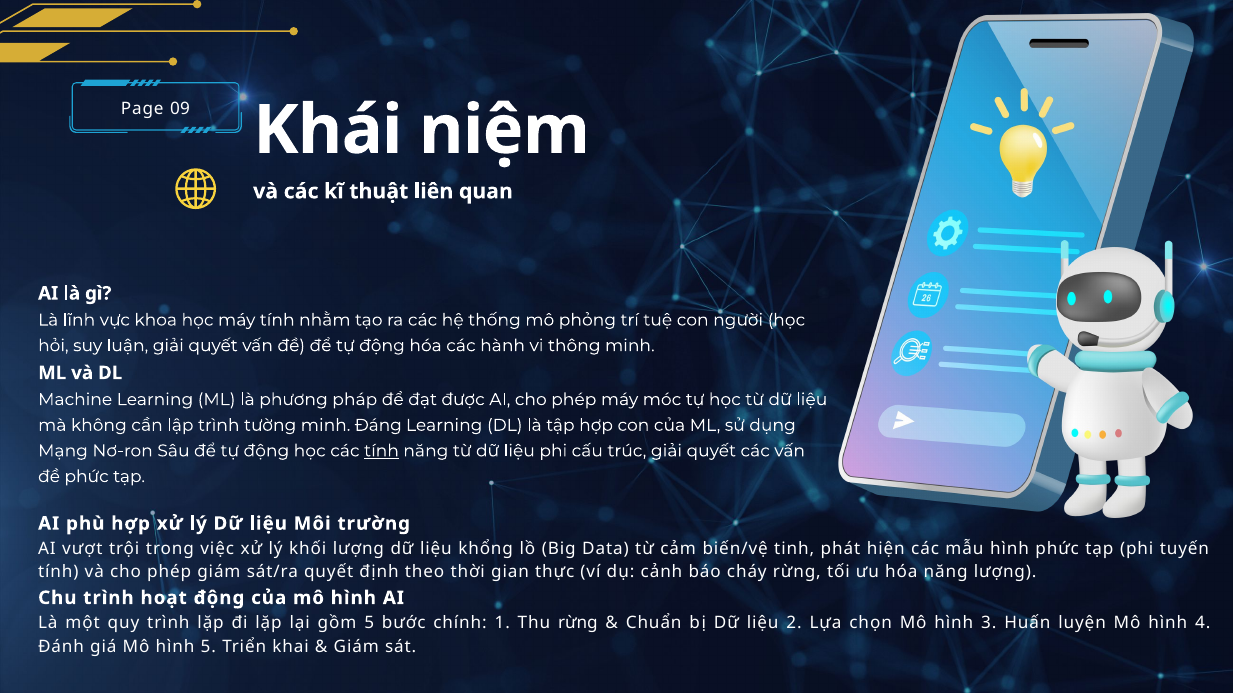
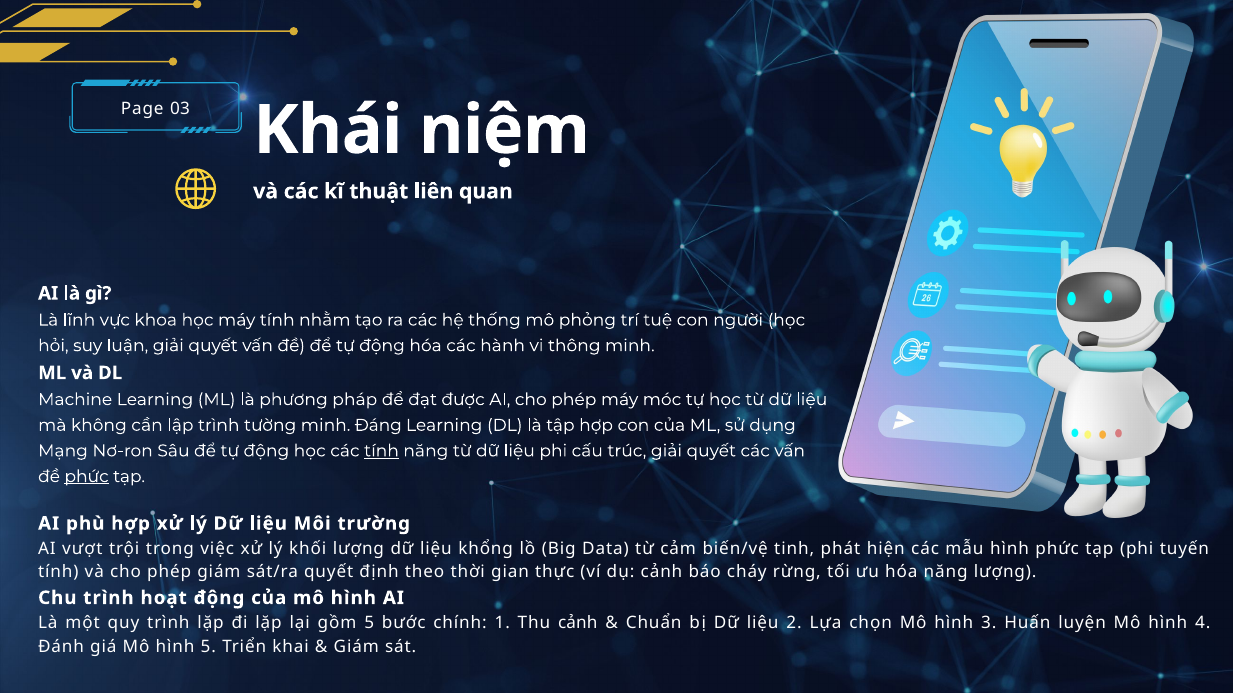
09: 09 -> 03 (180, 109)
phức underline: none -> present (87, 477)
Thu rừng: rừng -> cảnh (578, 623)
